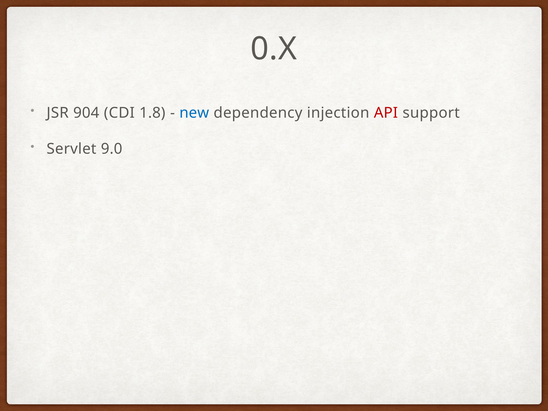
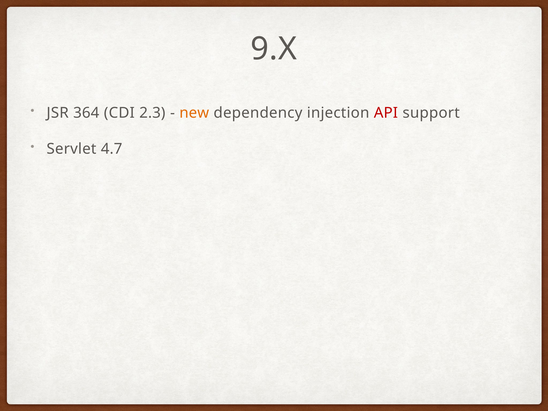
0.X: 0.X -> 9.X (274, 49)
904: 904 -> 364 (86, 113)
1.8: 1.8 -> 2.3 (152, 113)
new colour: blue -> orange (194, 113)
9.0: 9.0 -> 4.7 (112, 149)
